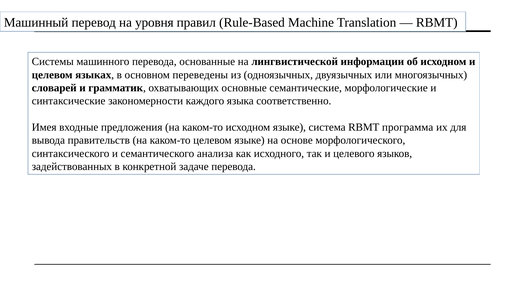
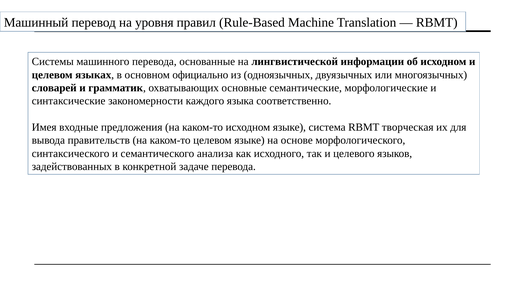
переведены: переведены -> официально (200, 75)
программа: программа -> творческая (408, 127)
